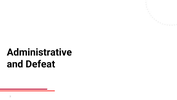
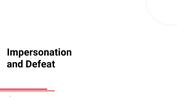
Administrative: Administrative -> Impersonation (39, 52)
